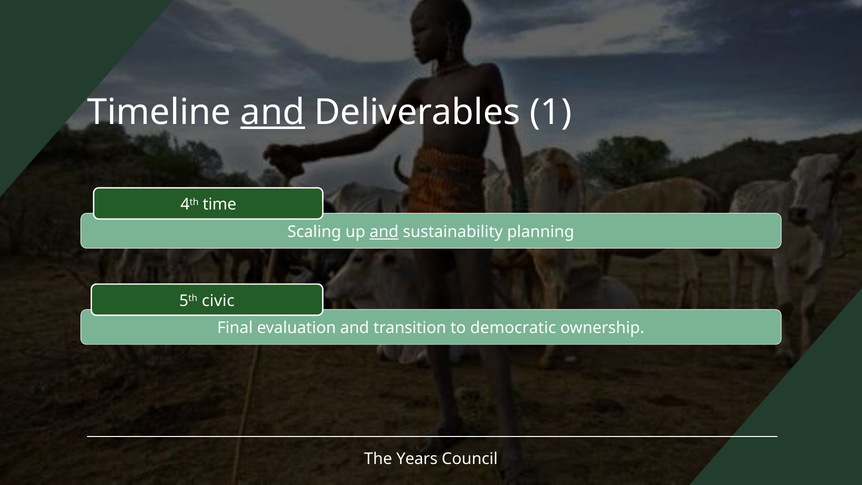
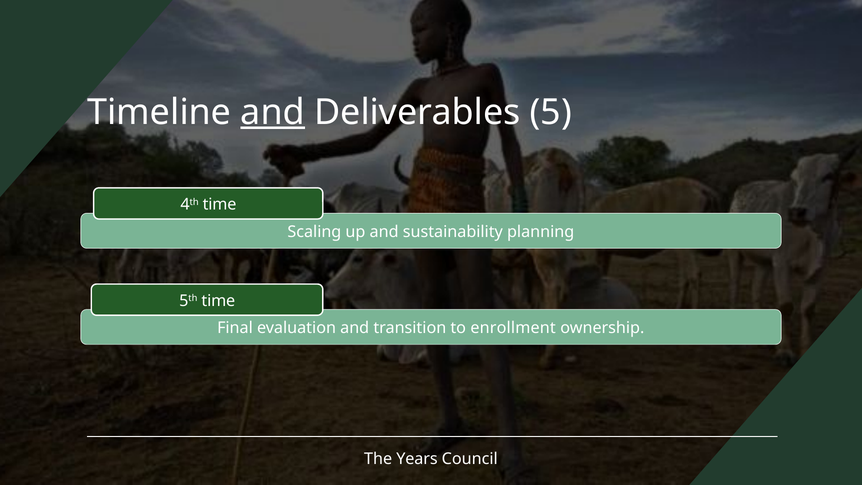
1: 1 -> 5 (551, 112)
and underline: present -> none (384, 232)
5th civic: civic -> time (218, 301)
democratic: democratic -> enrollment (513, 328)
